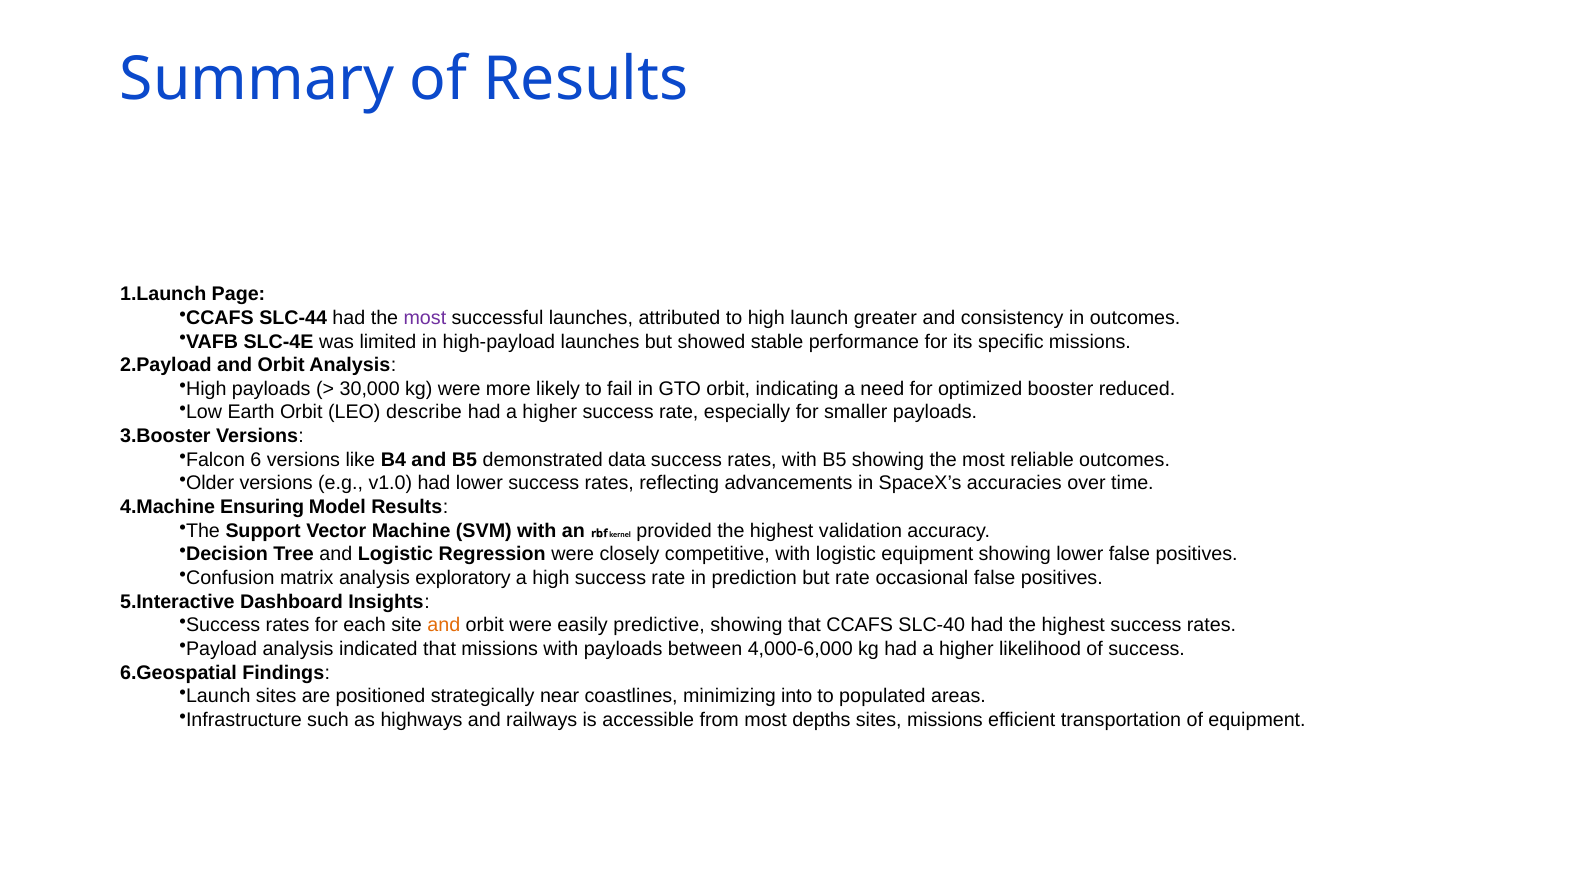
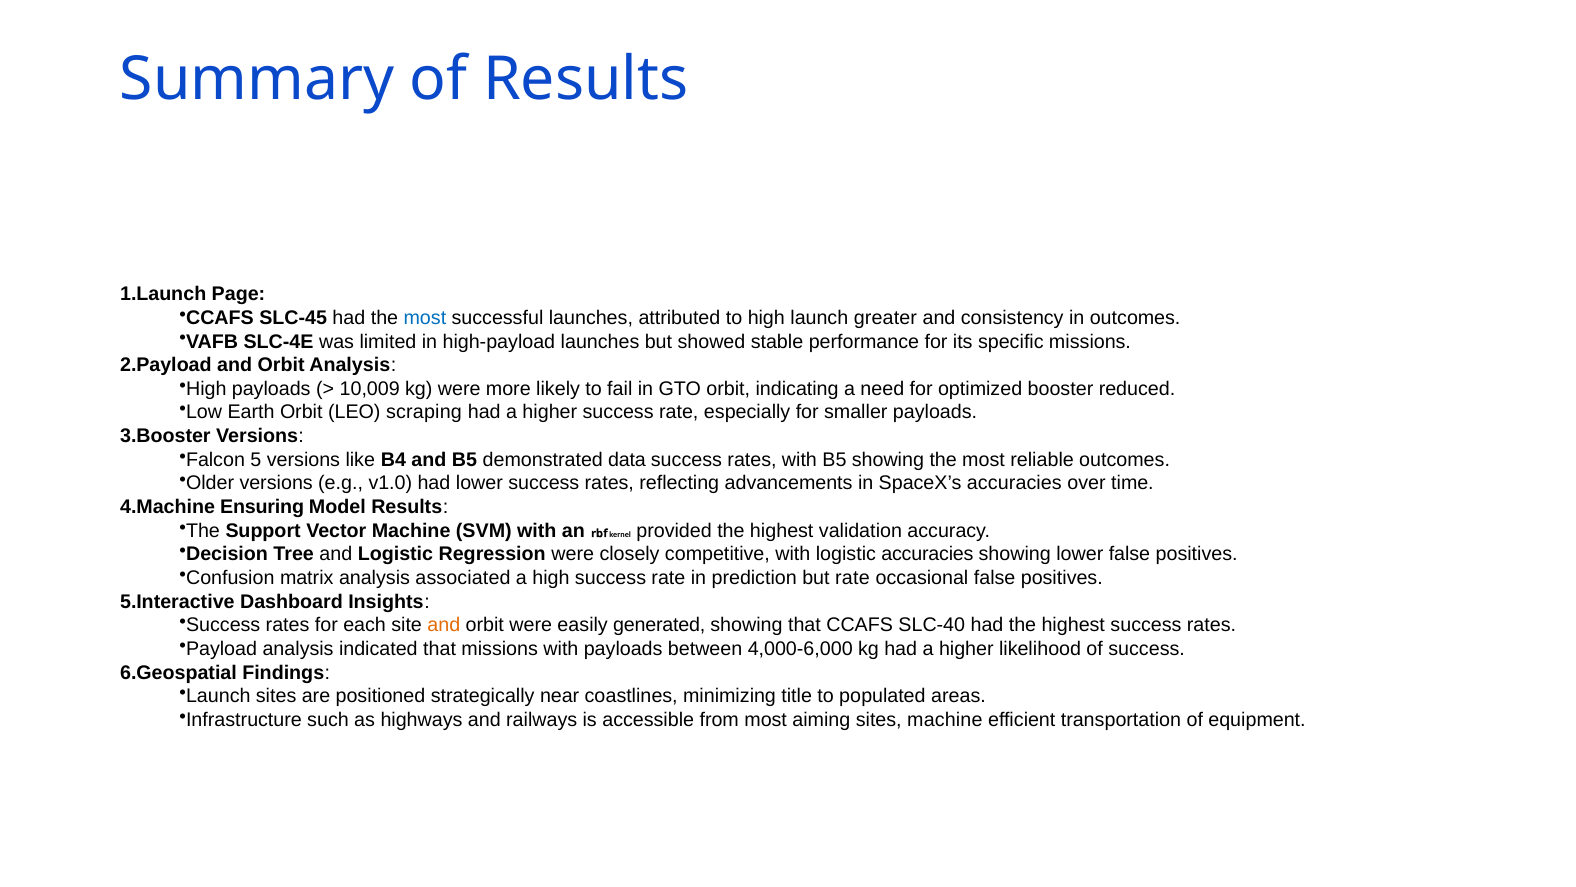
SLC-44: SLC-44 -> SLC-45 (293, 318)
most colour: purple -> blue (425, 318)
30,000: 30,000 -> 10,009 (370, 389)
describe: describe -> scraping (424, 412)
6: 6 -> 5 (256, 460)
logistic equipment: equipment -> accuracies (927, 554)
exploratory: exploratory -> associated (463, 578)
predictive: predictive -> generated (659, 625)
into: into -> title (797, 696)
depths: depths -> aiming (821, 720)
sites missions: missions -> machine (945, 720)
